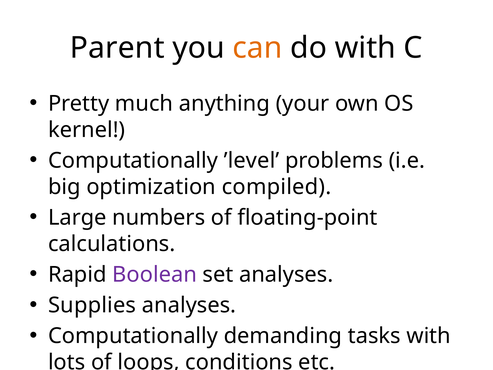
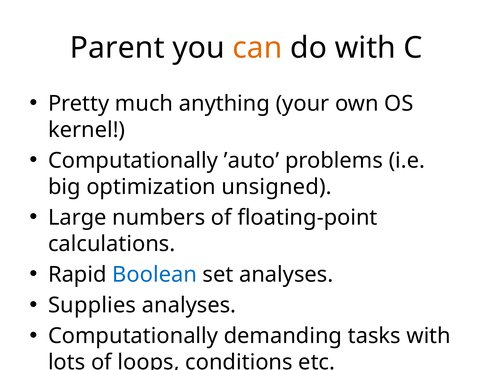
’level: ’level -> ’auto (252, 160)
compiled: compiled -> unsigned (277, 187)
Boolean colour: purple -> blue (155, 274)
